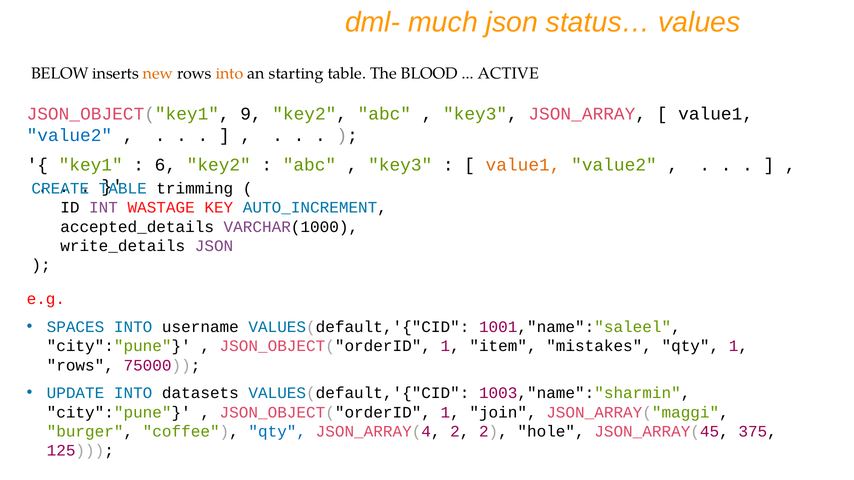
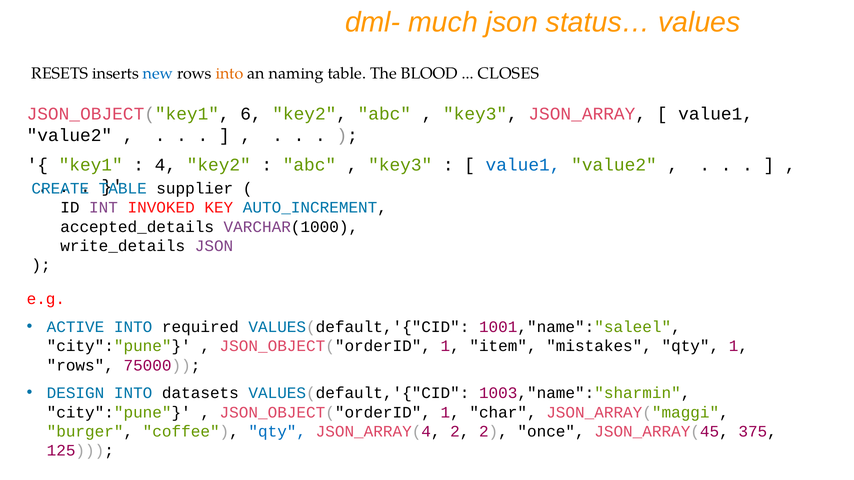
BELOW: BELOW -> RESETS (60, 74)
new colour: orange -> blue (158, 74)
starting: starting -> naming (296, 74)
ACTIVE: ACTIVE -> CLOSES (508, 74)
9: 9 -> 6 (251, 114)
value2 colour: blue -> black (69, 135)
6: 6 -> 4 (165, 165)
value1 colour: orange -> blue (523, 165)
trimming: trimming -> supplier (195, 188)
WASTAGE: WASTAGE -> INVOKED (161, 208)
SPACES: SPACES -> ACTIVE (75, 327)
username: username -> required (200, 327)
UPDATE: UPDATE -> DESIGN (75, 393)
join: join -> char (503, 413)
hole: hole -> once (551, 432)
